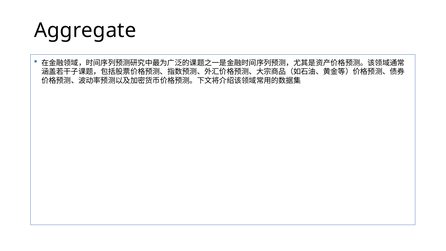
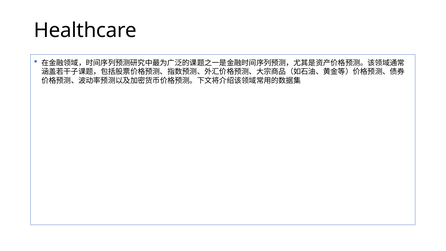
Aggregate: Aggregate -> Healthcare (85, 30)
